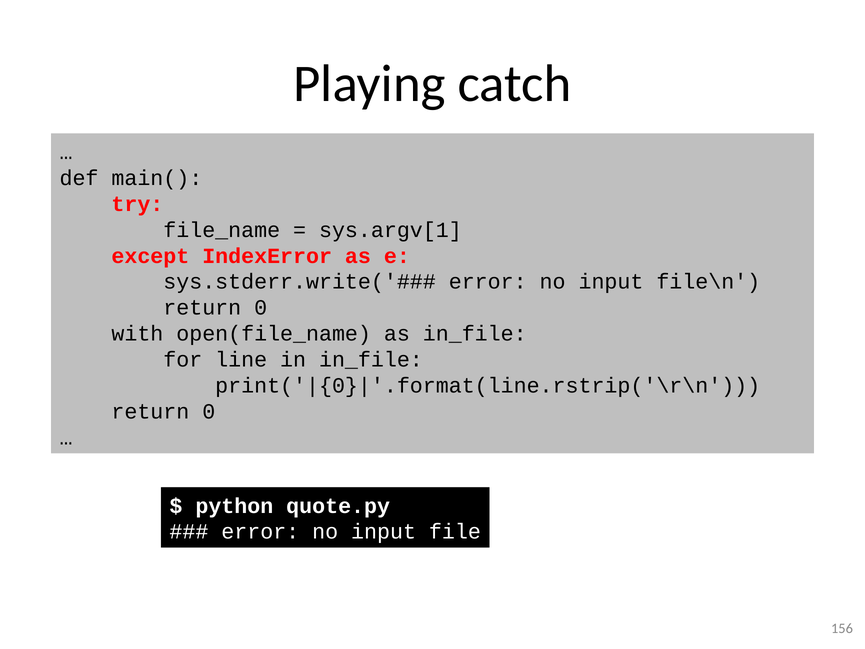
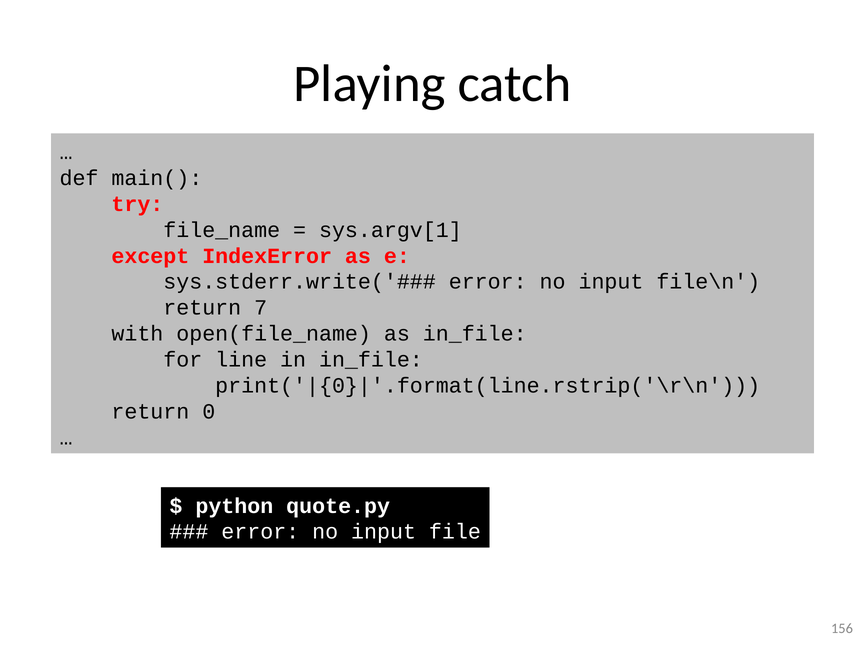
0: 0 -> 7 (261, 308)
